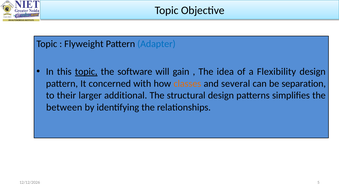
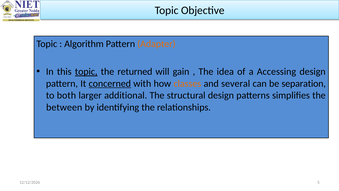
Flyweight: Flyweight -> Algorithm (84, 44)
Adapter colour: blue -> orange (156, 44)
software: software -> returned (135, 72)
Flexibility: Flexibility -> Accessing (276, 72)
concerned underline: none -> present (110, 83)
their: their -> both (66, 95)
